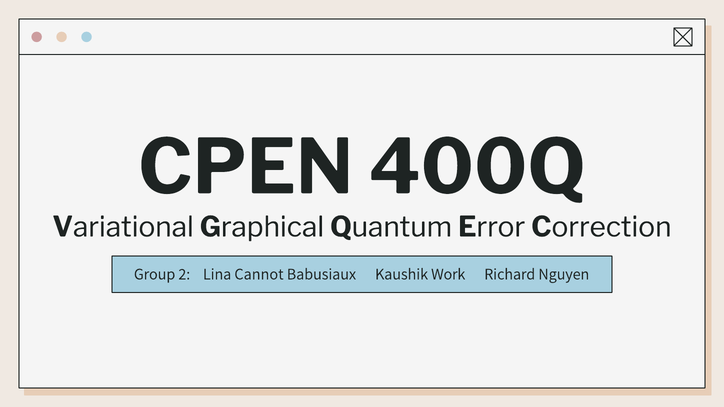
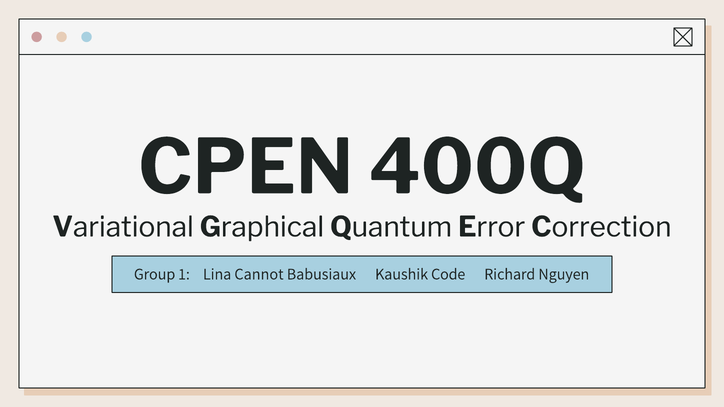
2: 2 -> 1 (184, 274)
Work: Work -> Code (448, 274)
